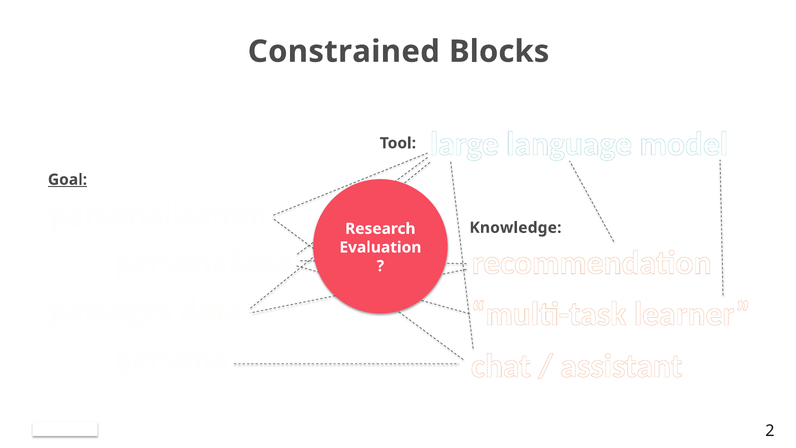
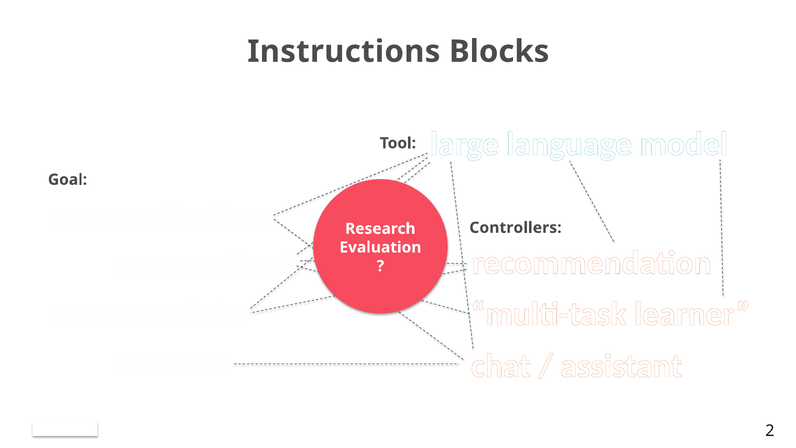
Constrained: Constrained -> Instructions (344, 52)
Goal underline: present -> none (67, 180)
Knowledge: Knowledge -> Controllers (515, 228)
